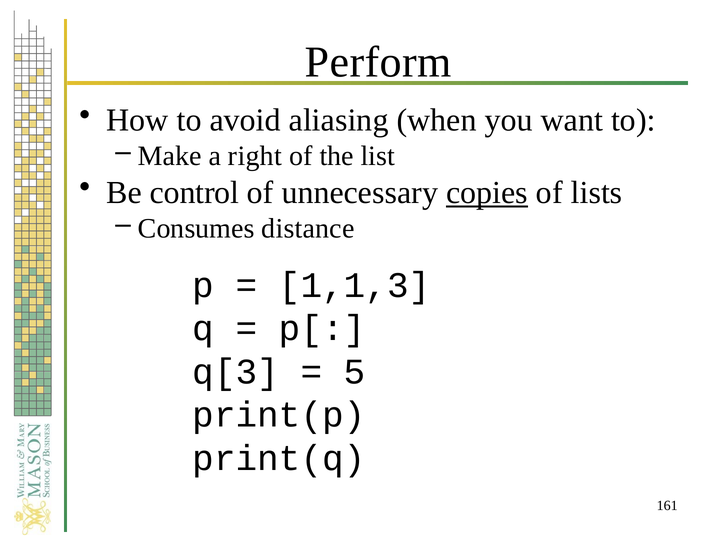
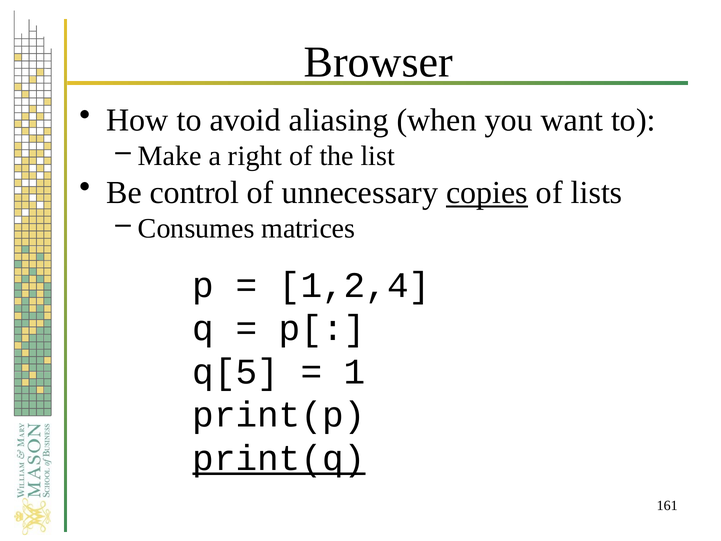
Perform: Perform -> Browser (378, 62)
distance: distance -> matrices (308, 228)
1,1,3: 1,1,3 -> 1,2,4 (355, 285)
q[3: q[3 -> q[5 (236, 372)
5: 5 -> 1 (355, 372)
print(q underline: none -> present (279, 458)
